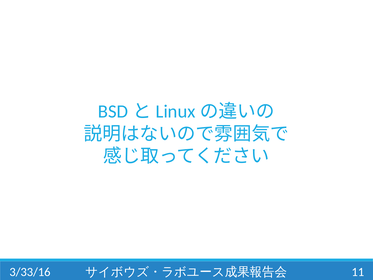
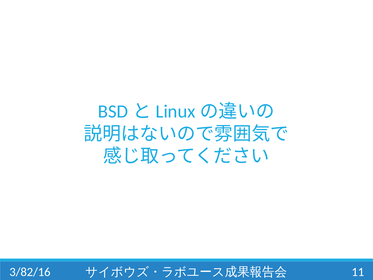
3/33/16: 3/33/16 -> 3/82/16 (30, 272)
